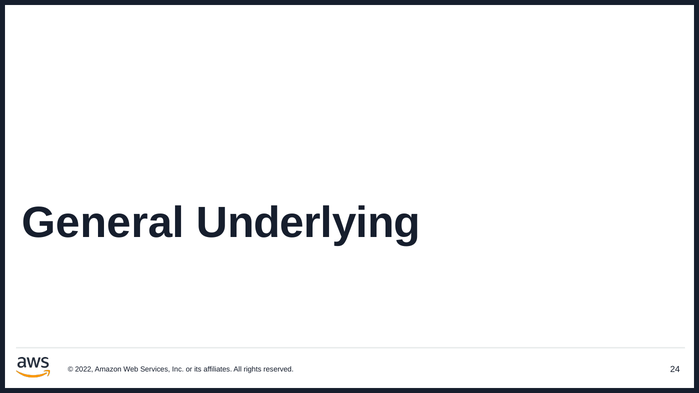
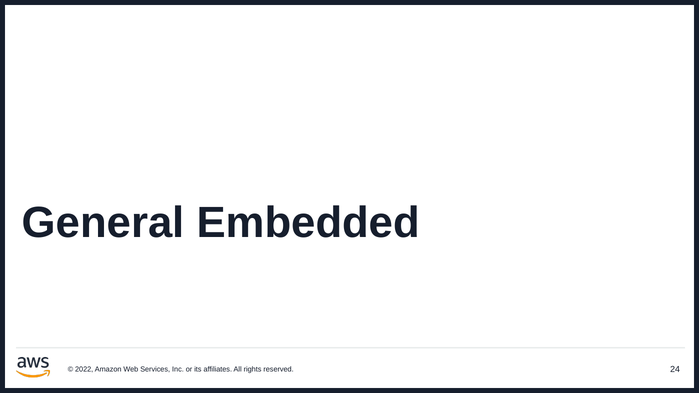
Underlying: Underlying -> Embedded (308, 223)
